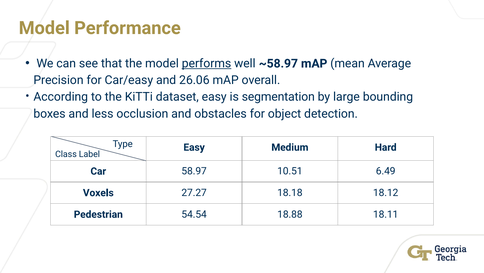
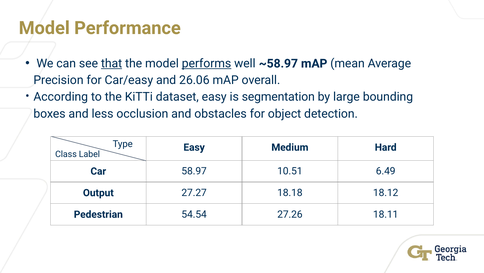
that underline: none -> present (112, 63)
Voxels: Voxels -> Output (98, 192)
18.88: 18.88 -> 27.26 (290, 214)
